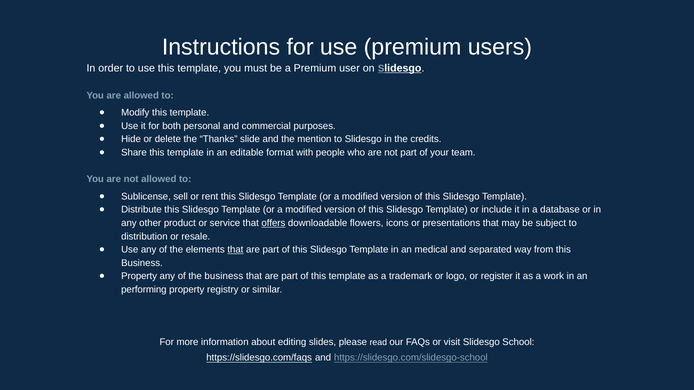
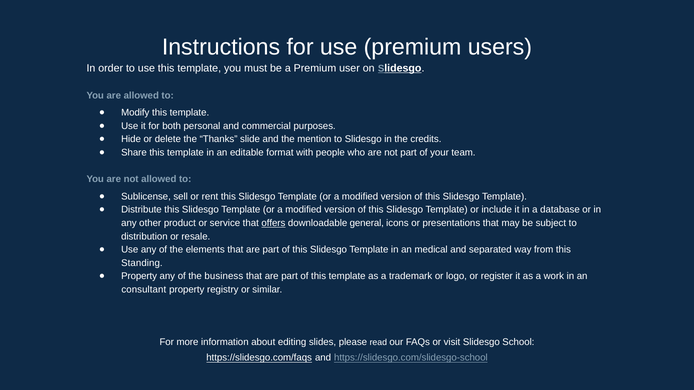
flowers: flowers -> general (367, 223)
that underline: present -> none (235, 250)
Business: Business -> Standing (142, 263)
performing: performing -> consultant (144, 290)
